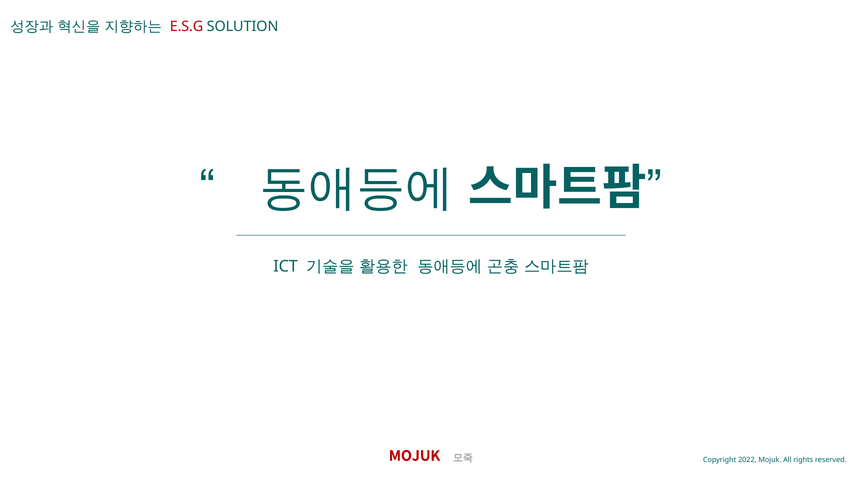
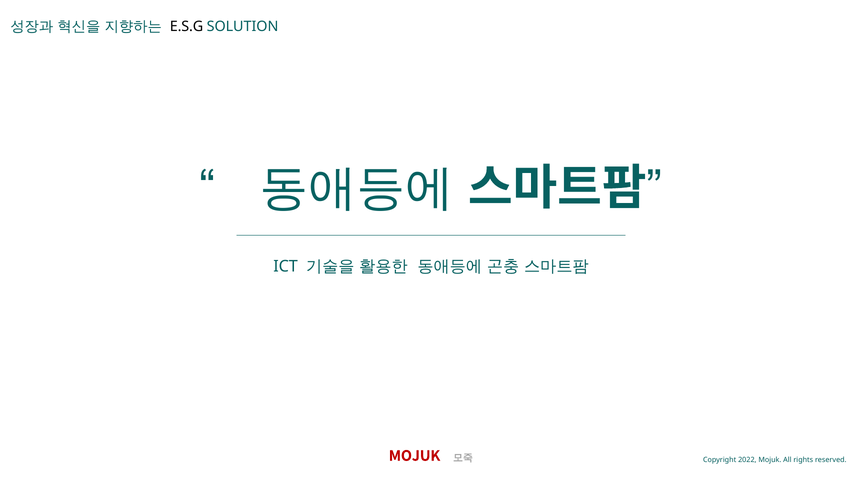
E.S.G colour: red -> black (187, 26)
